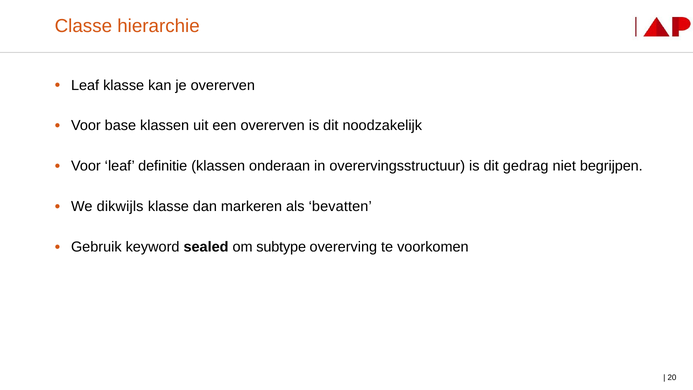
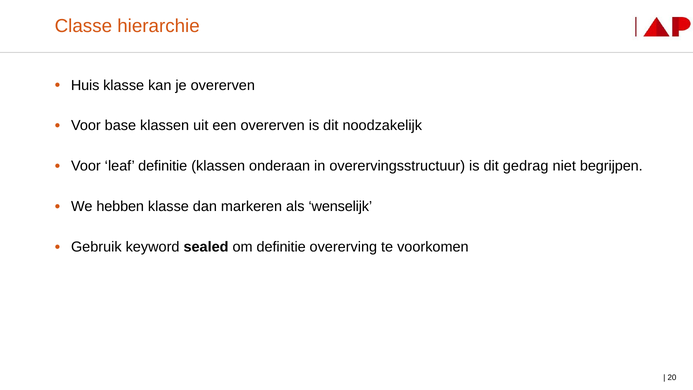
Leaf: Leaf -> Huis (85, 85)
dikwijls: dikwijls -> hebben (120, 207)
bevatten: bevatten -> wenselijk (340, 207)
om subtype: subtype -> definitie (281, 247)
